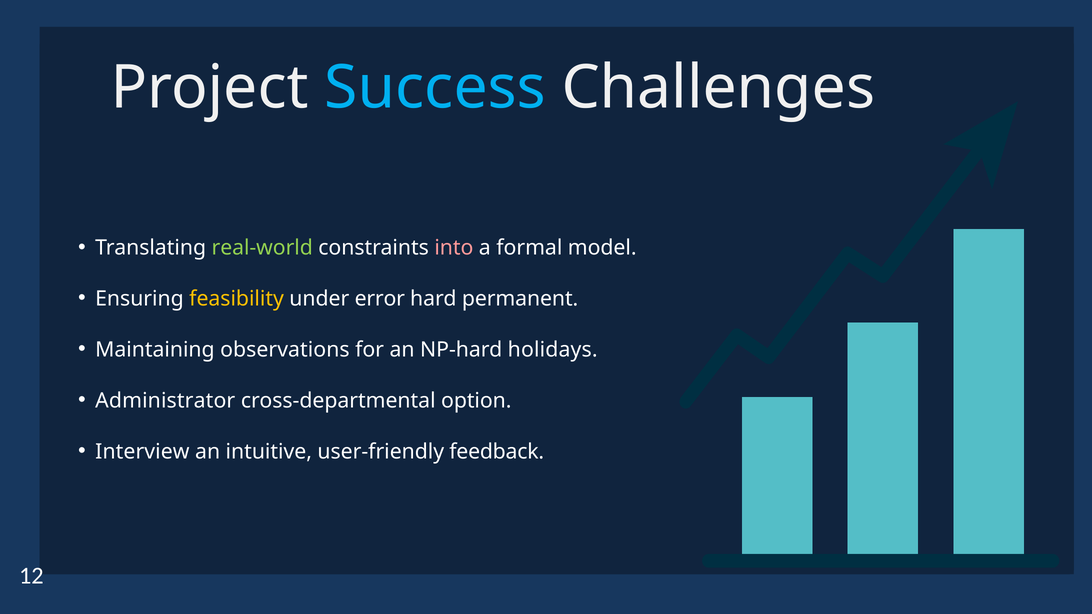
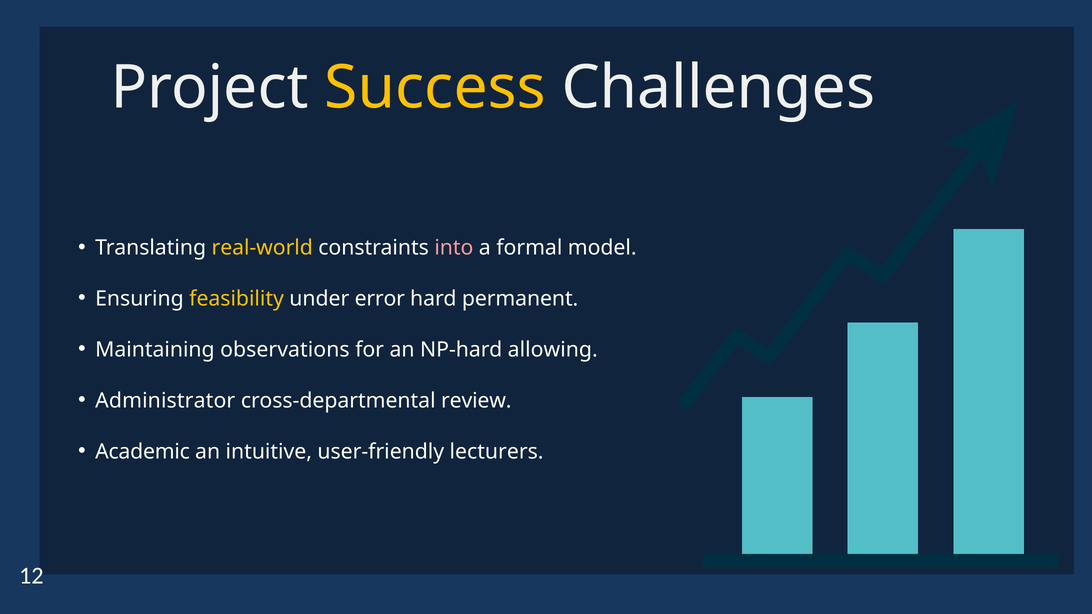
Success colour: light blue -> yellow (435, 88)
real-world colour: light green -> yellow (262, 248)
holidays: holidays -> allowing (553, 350)
option: option -> review (476, 401)
Interview: Interview -> Academic (143, 452)
feedback: feedback -> lecturers (497, 452)
